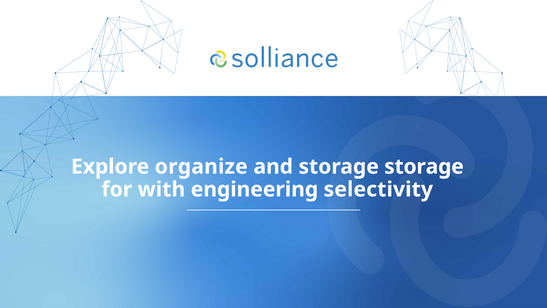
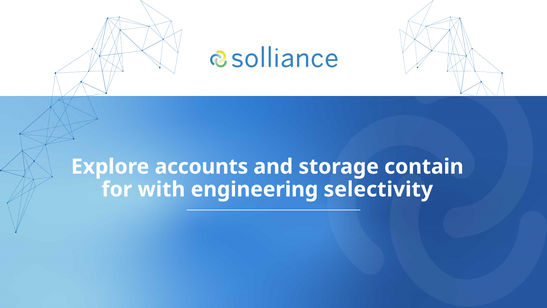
organize: organize -> accounts (201, 167)
storage storage: storage -> contain (424, 167)
